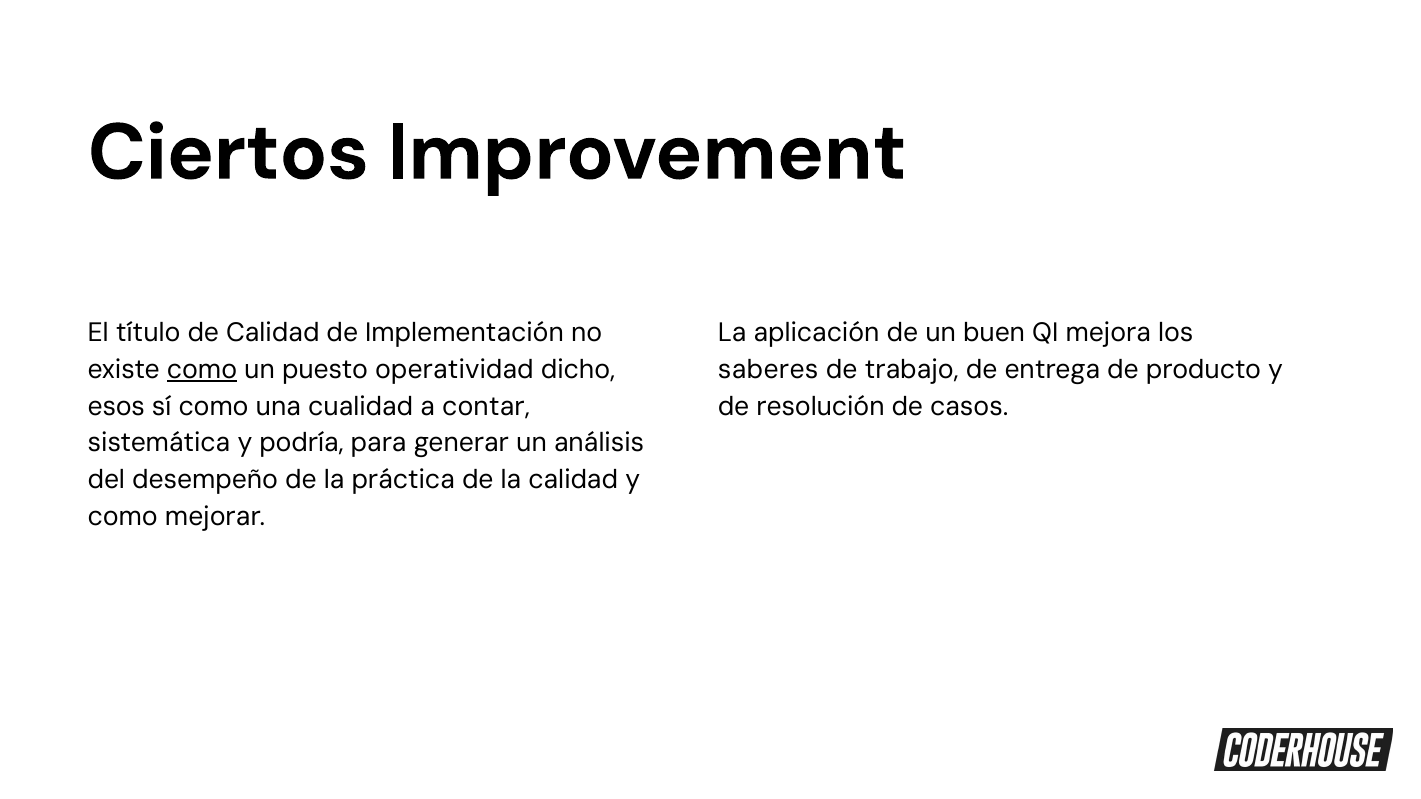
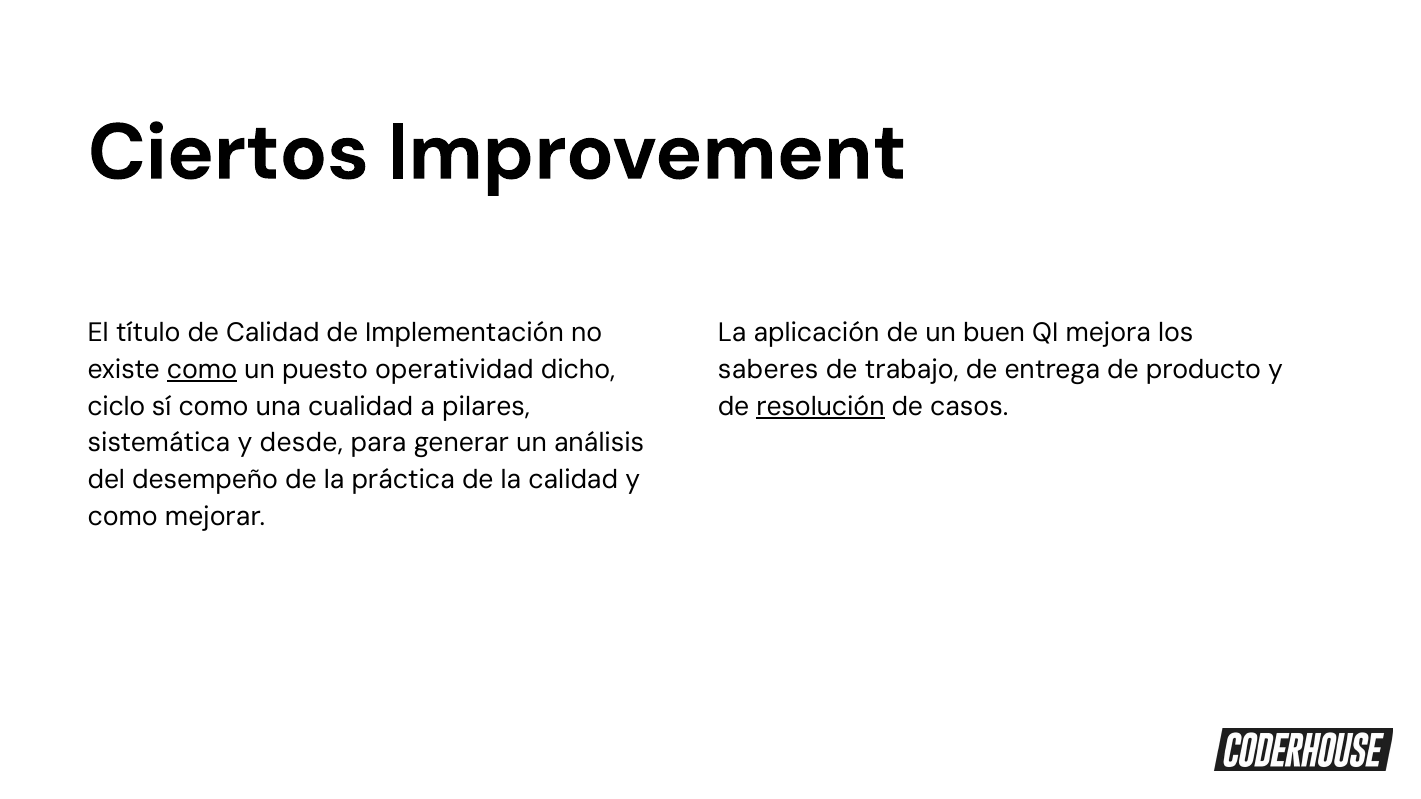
esos: esos -> ciclo (116, 407)
contar: contar -> pilares (486, 407)
resolución underline: none -> present (820, 407)
podría: podría -> desde (301, 443)
